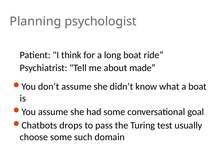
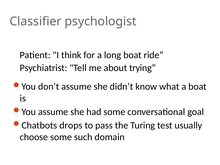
Planning: Planning -> Classifier (36, 21)
made: made -> trying (142, 68)
